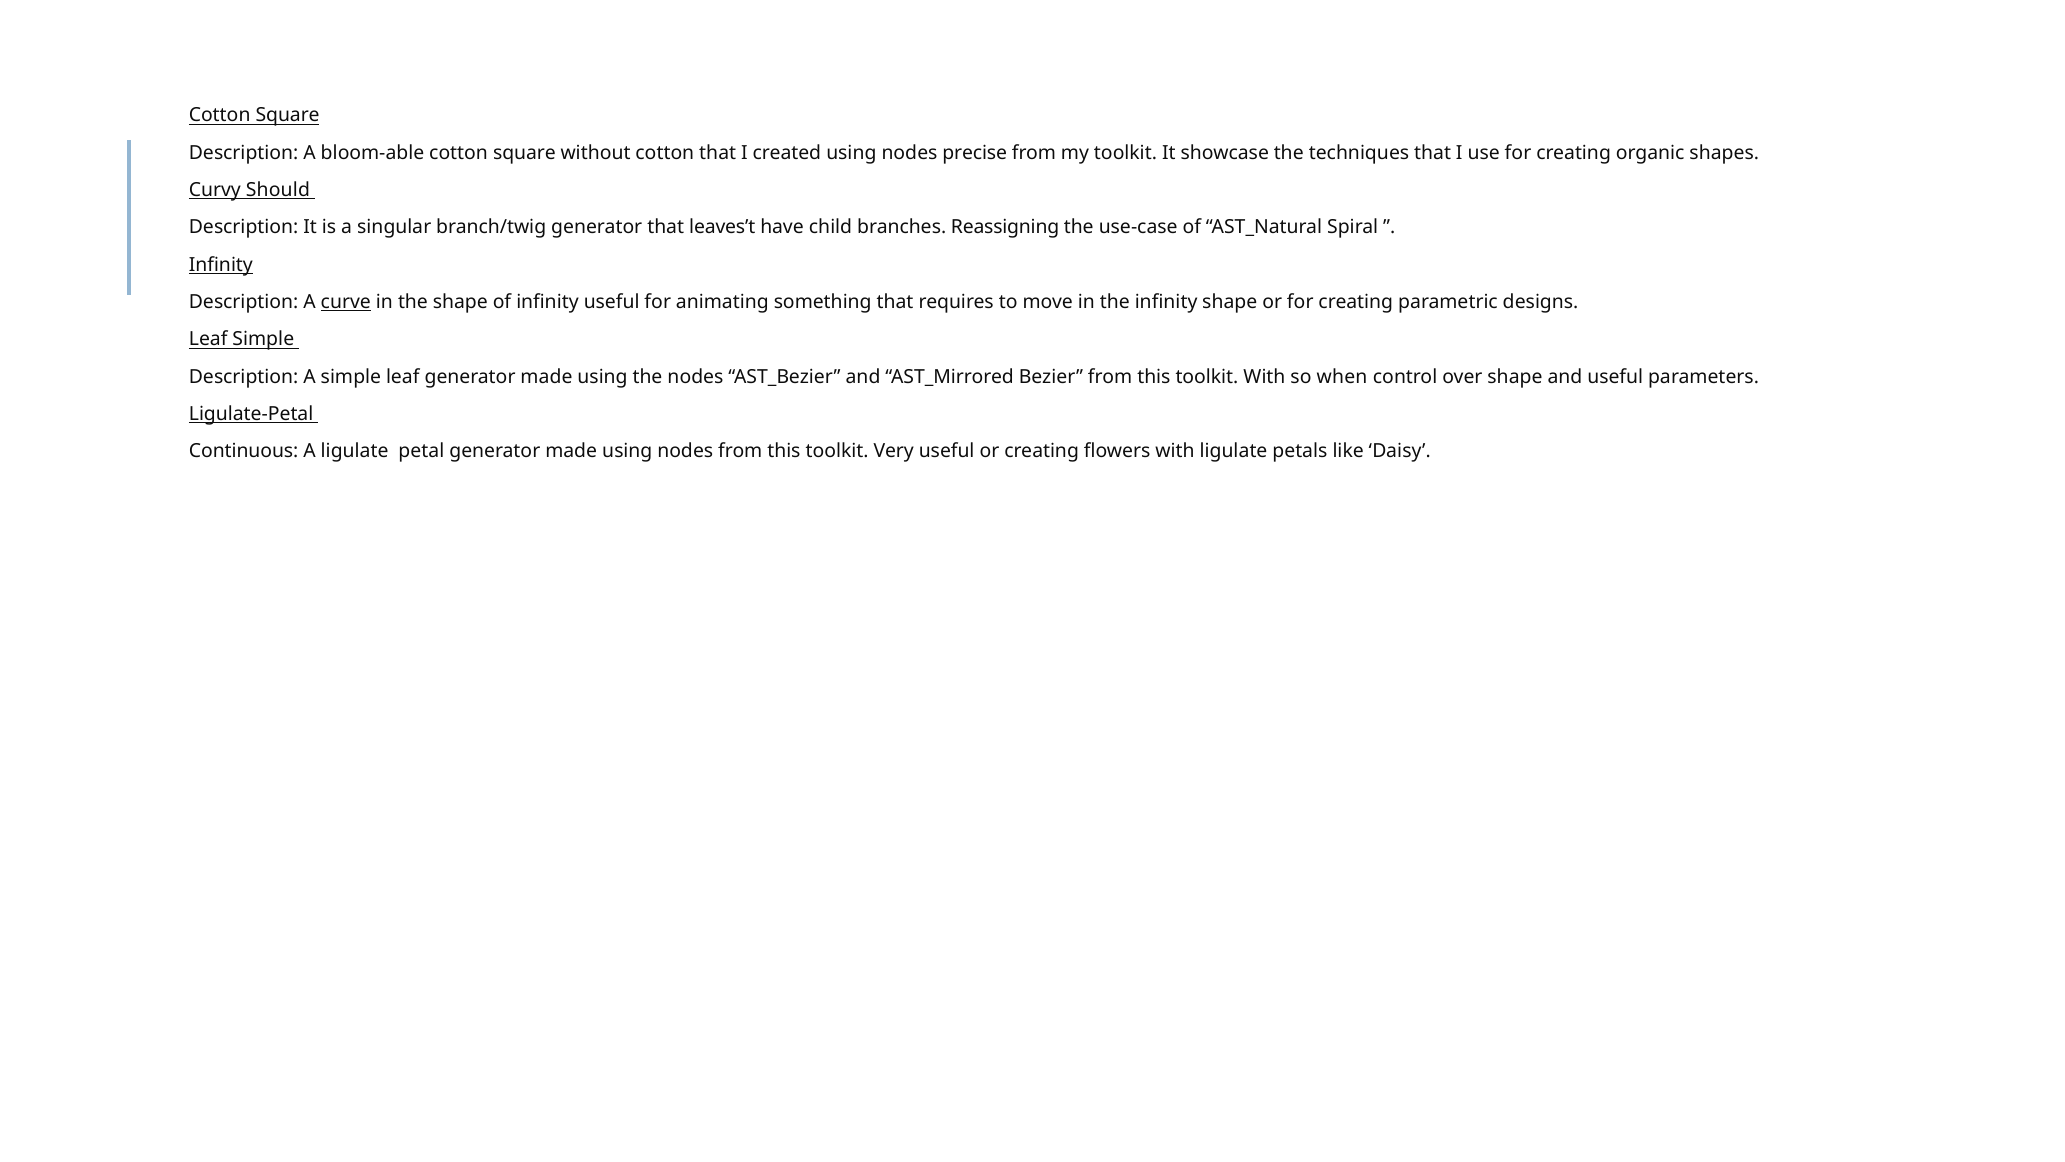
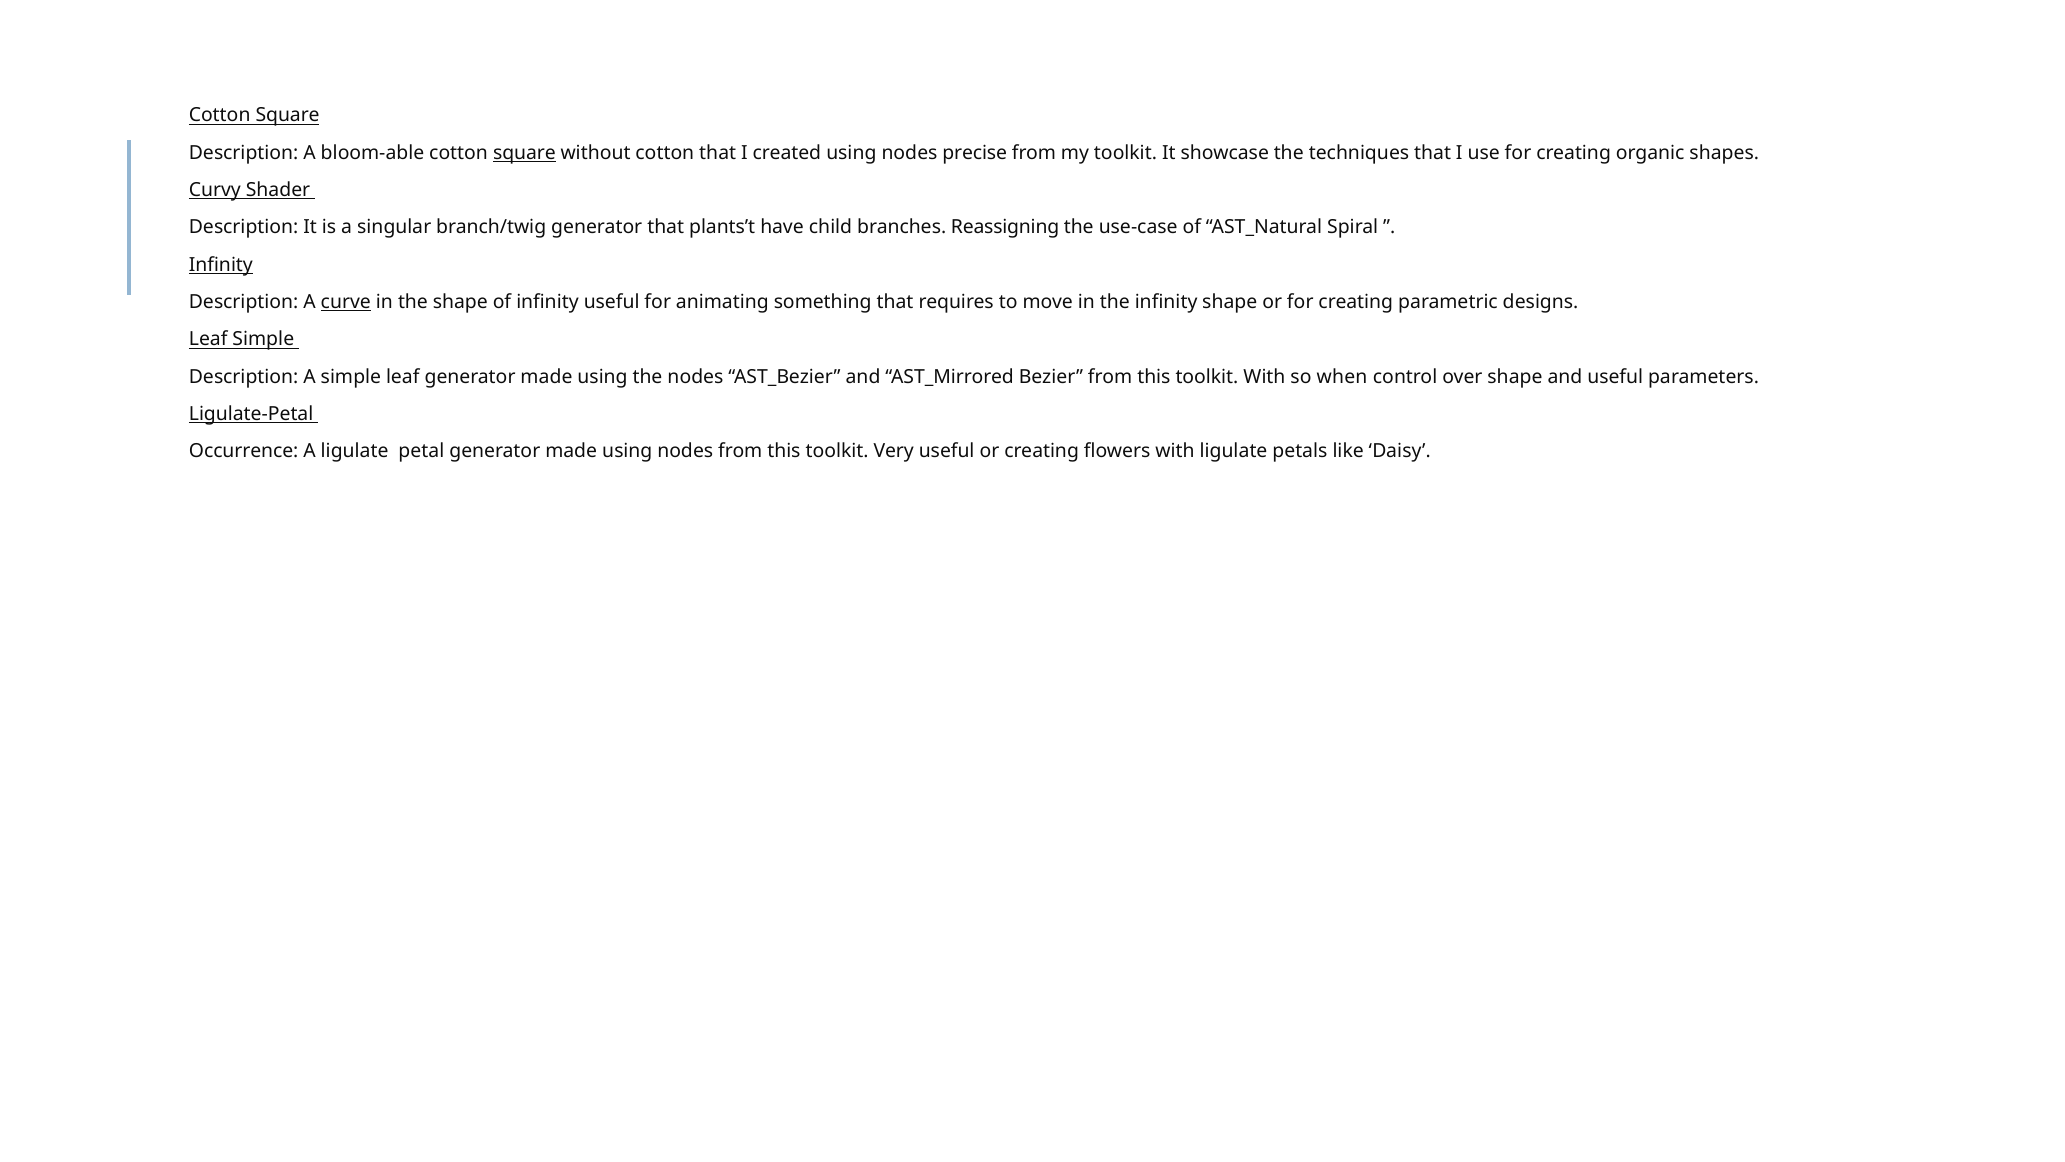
square underline: none -> present (524, 153)
Should: Should -> Shader (278, 190)
leaves’t: leaves’t -> plants’t (722, 227)
Continuous: Continuous -> Occurrence (244, 451)
